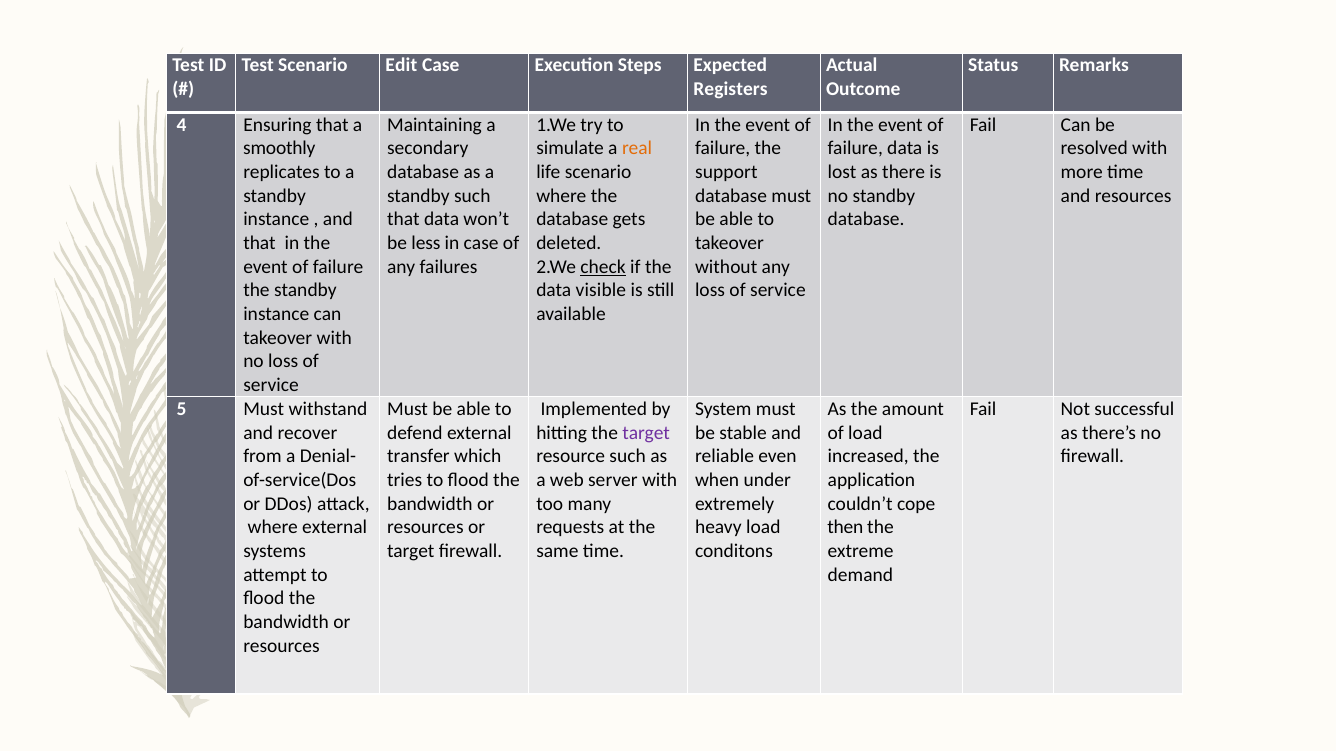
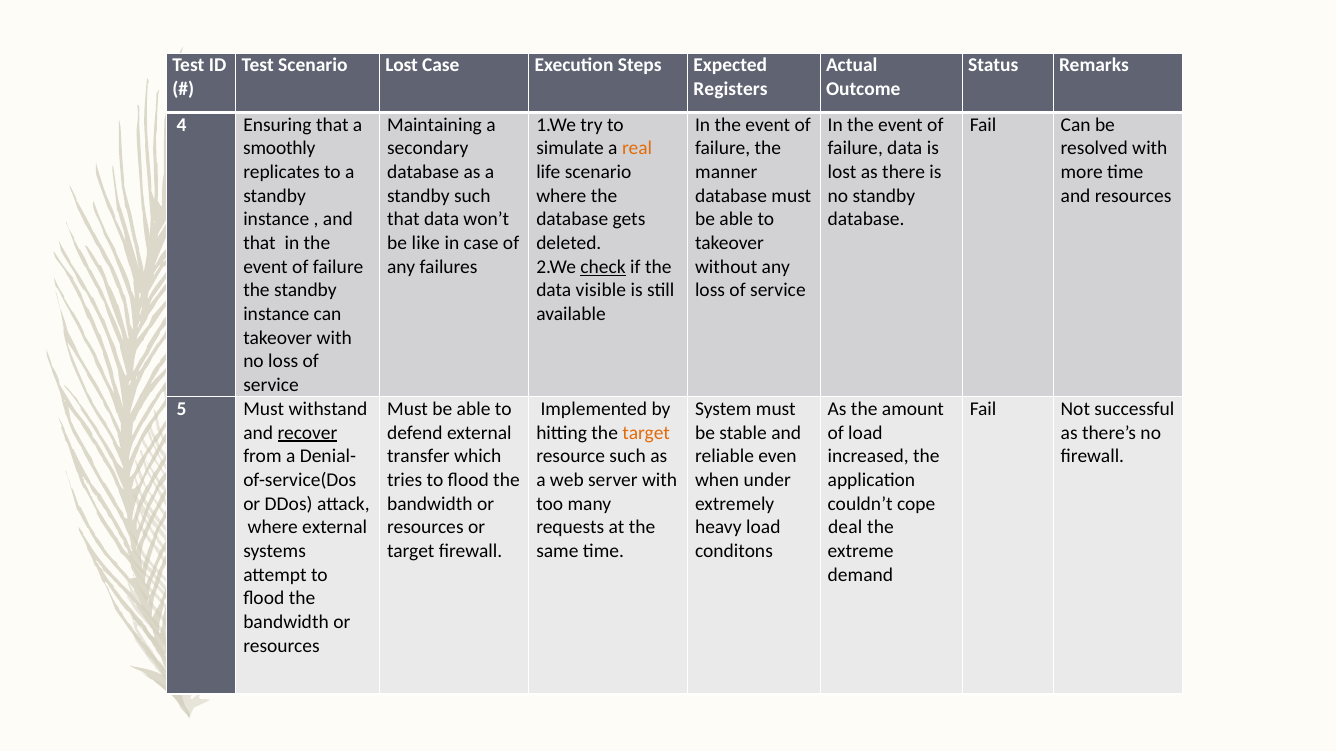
Scenario Edit: Edit -> Lost (402, 65)
support: support -> manner (726, 172)
less: less -> like (426, 243)
recover underline: none -> present (307, 433)
target colour: purple -> orange (646, 433)
then: then -> deal (845, 528)
